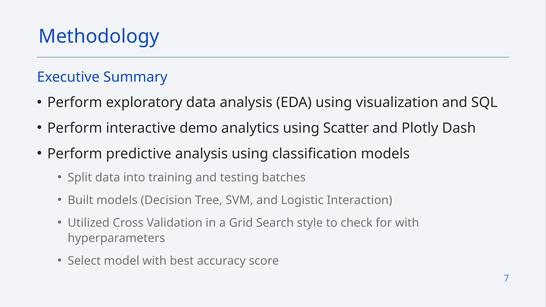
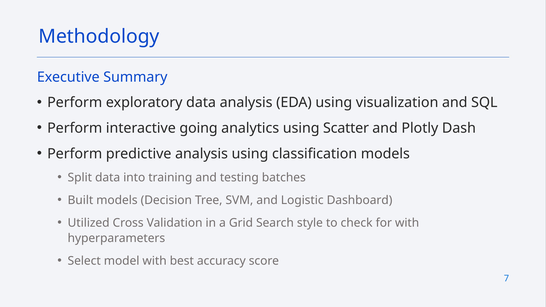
demo: demo -> going (199, 128)
Interaction: Interaction -> Dashboard (360, 200)
